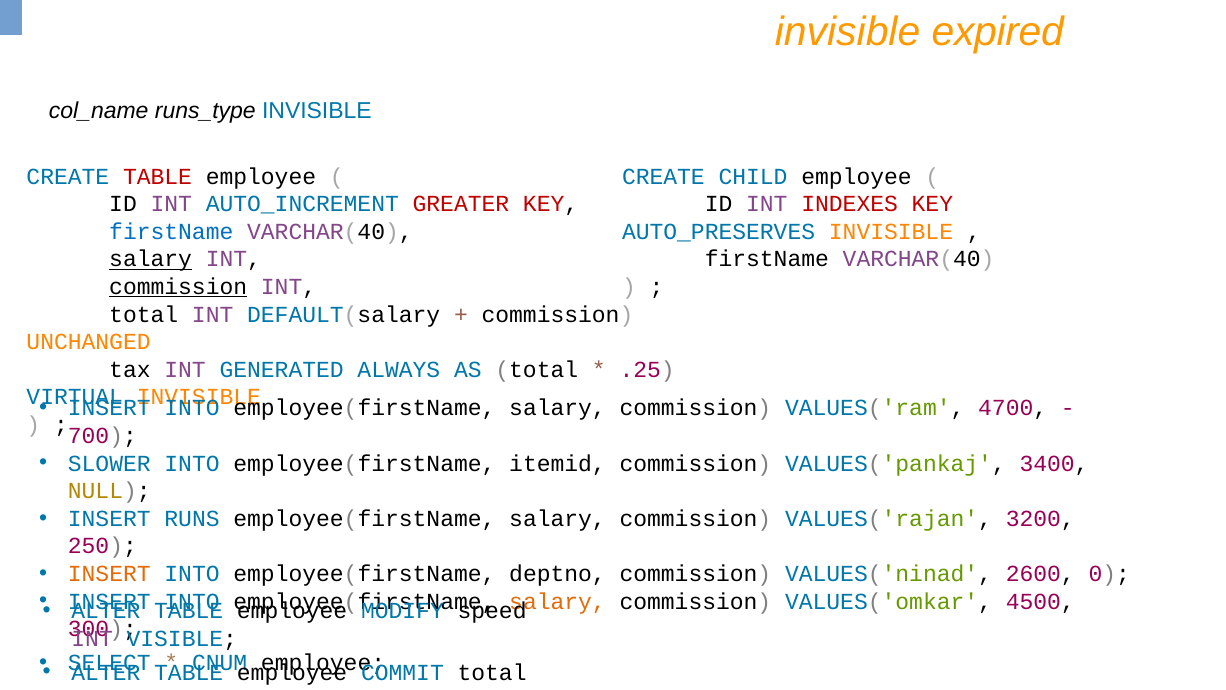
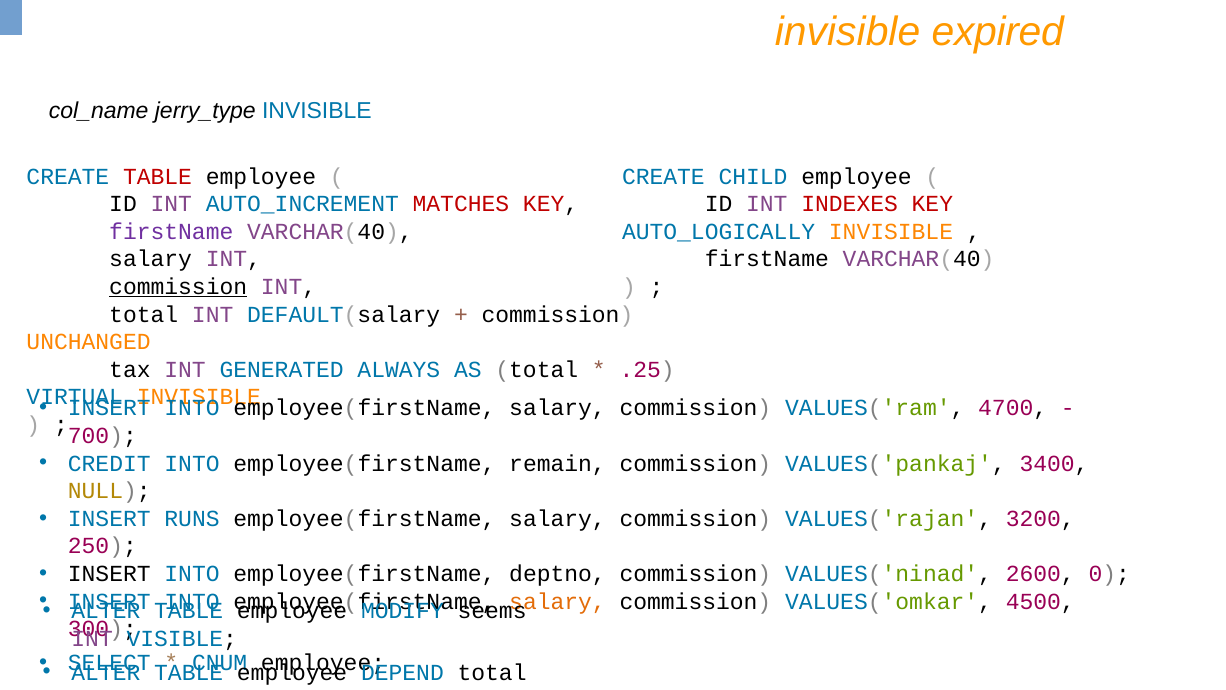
runs_type: runs_type -> jerry_type (205, 111)
GREATER: GREATER -> MATCHES (461, 204)
firstName colour: blue -> purple (171, 232)
AUTO_PRESERVES: AUTO_PRESERVES -> AUTO_LOGICALLY (719, 232)
salary underline: present -> none (151, 259)
SLOWER: SLOWER -> CREDIT (109, 463)
itemid: itemid -> remain (558, 463)
INSERT colour: orange -> black (109, 574)
speed: speed -> seems (492, 611)
COMMIT: COMMIT -> DEPEND (402, 672)
